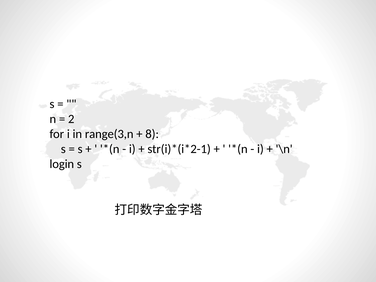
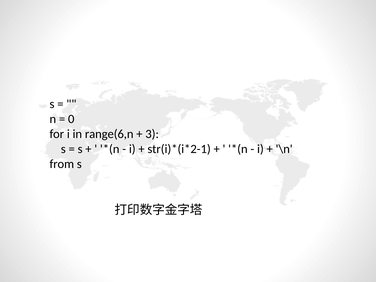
2: 2 -> 0 (71, 119)
range(3,n: range(3,n -> range(6,n (109, 134)
8: 8 -> 3 (152, 134)
login: login -> from (62, 164)
